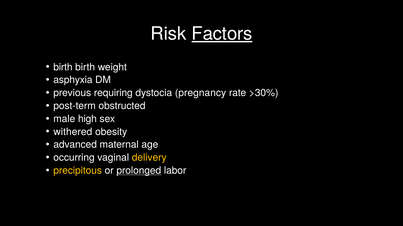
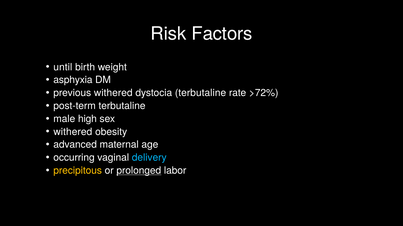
Factors underline: present -> none (222, 34)
birth: birth -> until (63, 67)
previous requiring: requiring -> withered (113, 93)
dystocia pregnancy: pregnancy -> terbutaline (201, 93)
>30%: >30% -> >72% (264, 93)
post-term obstructed: obstructed -> terbutaline (122, 106)
delivery colour: yellow -> light blue (149, 158)
